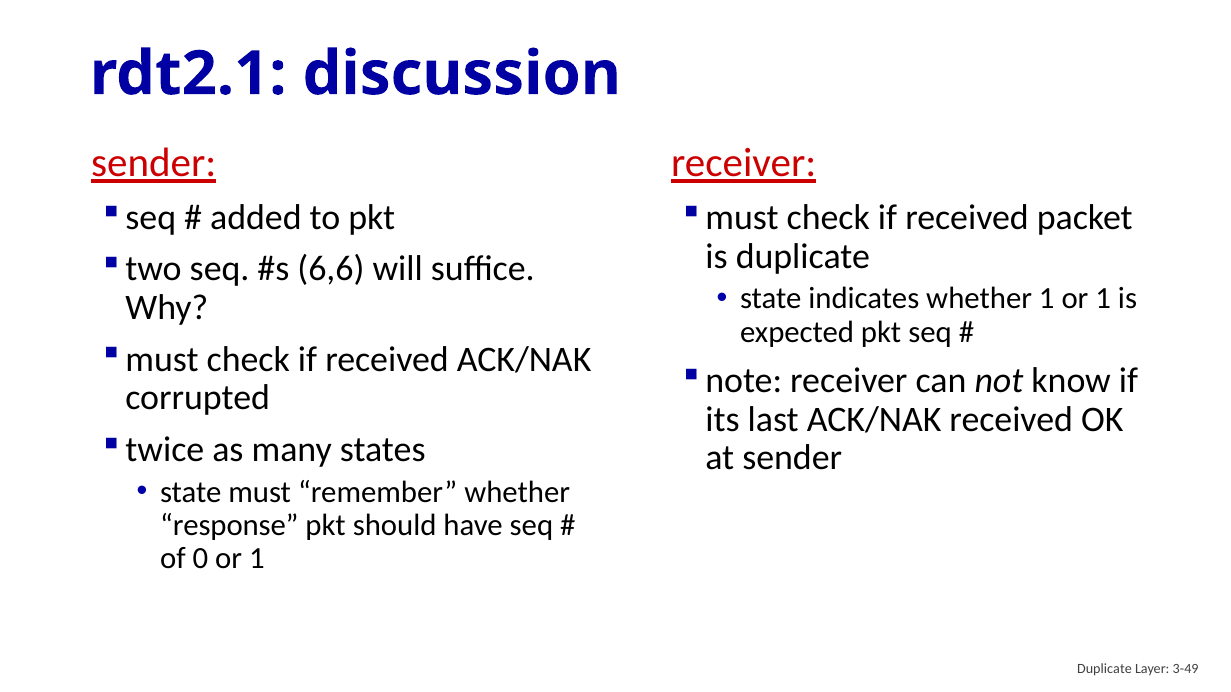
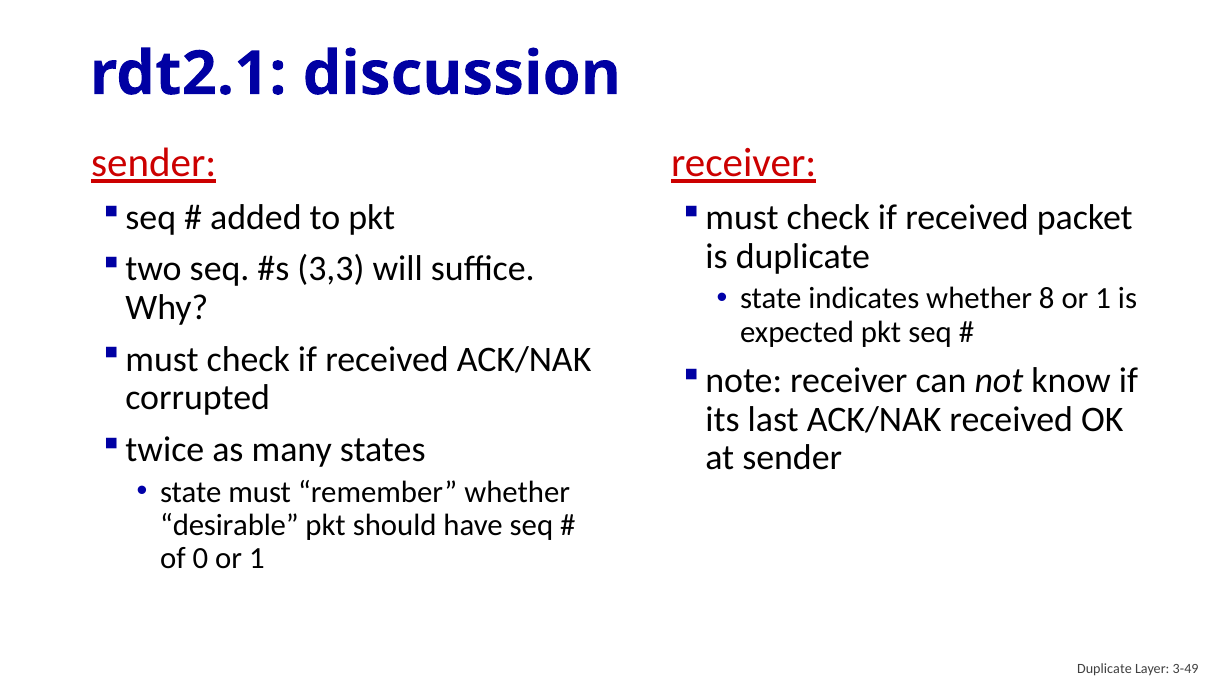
6,6: 6,6 -> 3,3 (331, 269)
whether 1: 1 -> 8 (1047, 299)
response: response -> desirable (229, 525)
